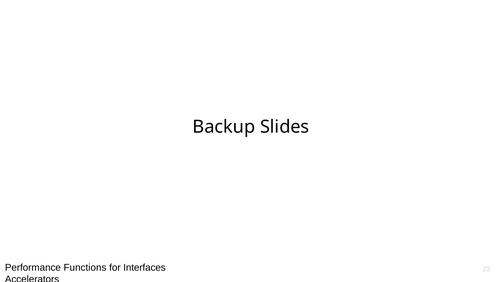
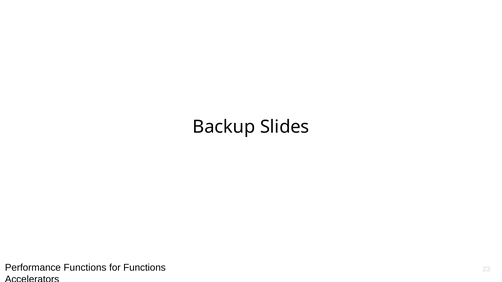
for Interfaces: Interfaces -> Functions (144, 268)
